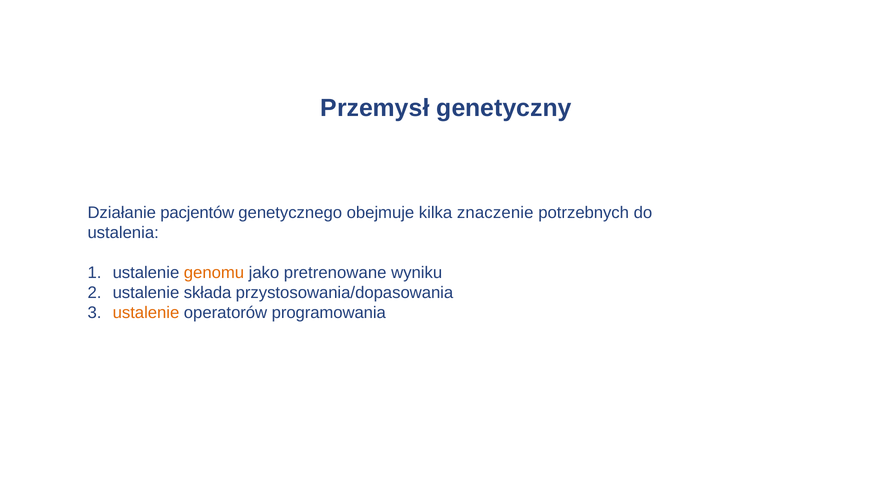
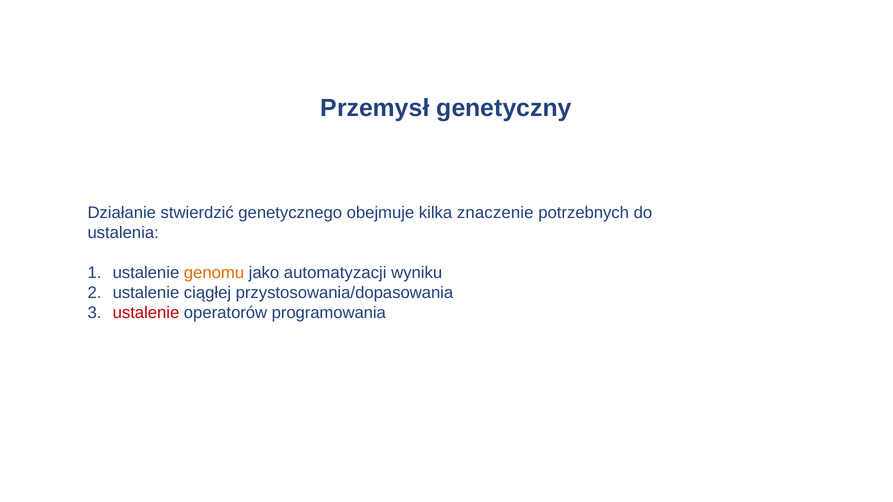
pacjentów: pacjentów -> stwierdzić (197, 213)
pretrenowane: pretrenowane -> automatyzacji (335, 273)
składa: składa -> ciągłej (208, 293)
ustalenie colour: orange -> red (146, 313)
